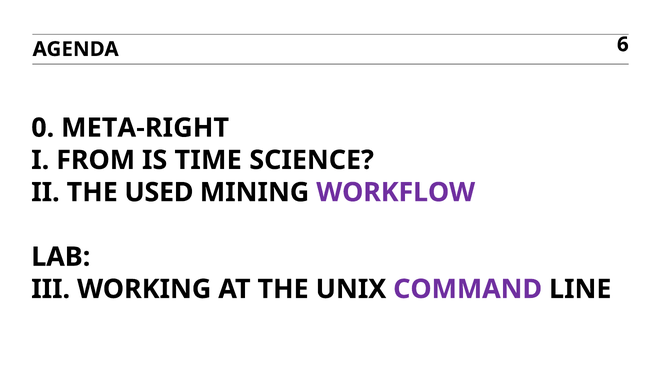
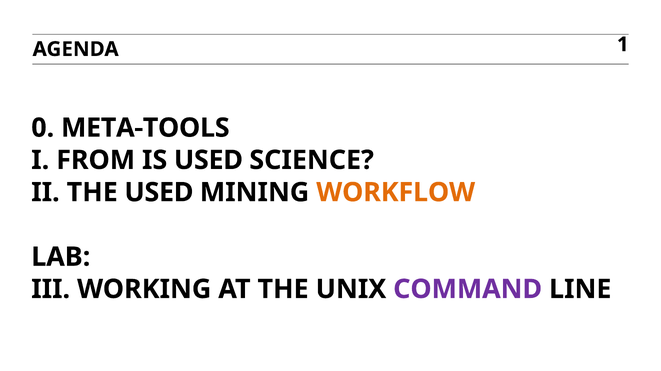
6: 6 -> 1 (623, 44)
META-RIGHT: META-RIGHT -> META-TOOLS (145, 128)
IS TIME: TIME -> USED (208, 160)
WORKFLOW colour: purple -> orange (396, 192)
